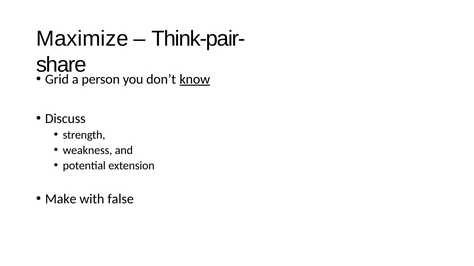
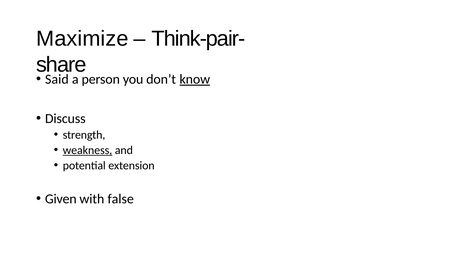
Grid: Grid -> Said (57, 79)
weakness underline: none -> present (88, 151)
Make: Make -> Given (61, 199)
